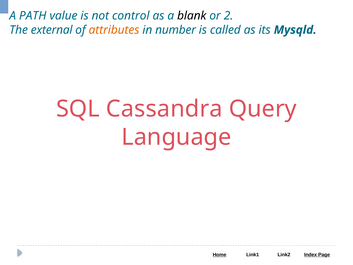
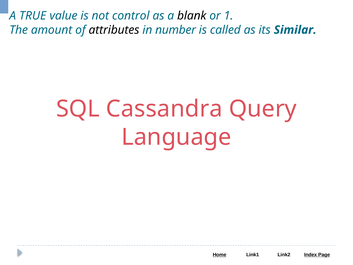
PATH: PATH -> TRUE (33, 16)
2: 2 -> 1 (228, 16)
external: external -> amount (52, 30)
attributes colour: orange -> black (114, 30)
Mysqld: Mysqld -> Similar (295, 30)
